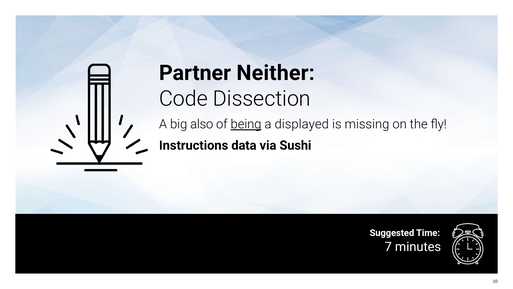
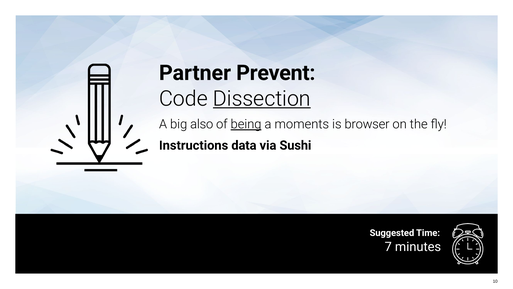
Neither: Neither -> Prevent (276, 73)
Dissection underline: none -> present (262, 98)
displayed: displayed -> moments (302, 124)
missing: missing -> browser (367, 124)
